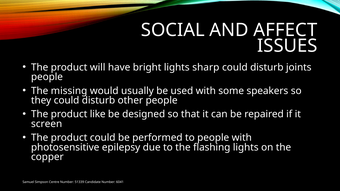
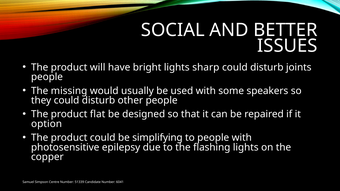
AFFECT: AFFECT -> BETTER (285, 30)
like: like -> flat (98, 114)
screen: screen -> option (47, 124)
performed: performed -> simplifying (157, 138)
